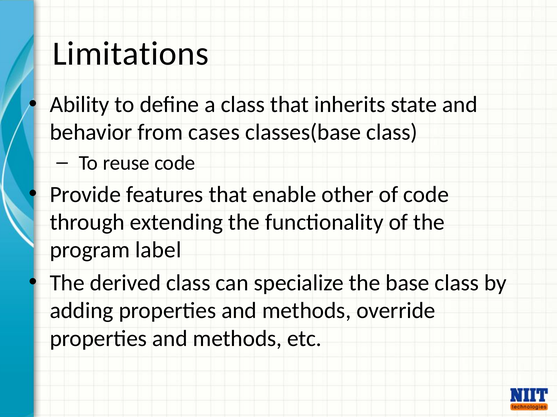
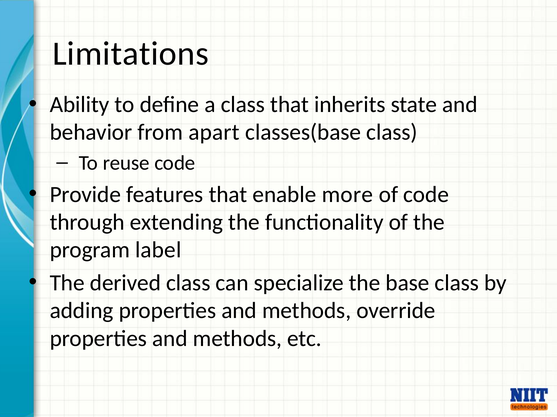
cases: cases -> apart (214, 133)
other: other -> more (347, 195)
